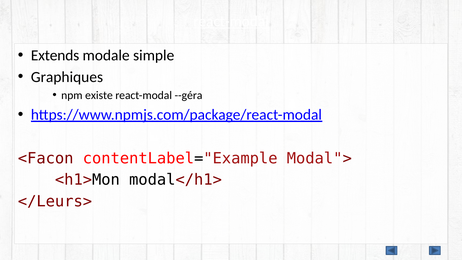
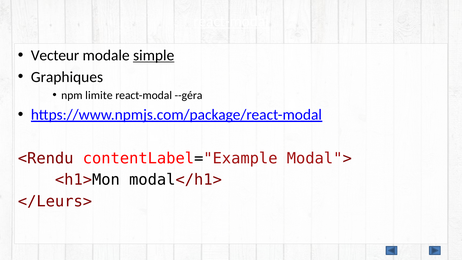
Extends: Extends -> Vecteur (55, 55)
simple underline: none -> present (154, 55)
existe: existe -> limite (99, 95)
<Facon: <Facon -> <Rendu (46, 158)
